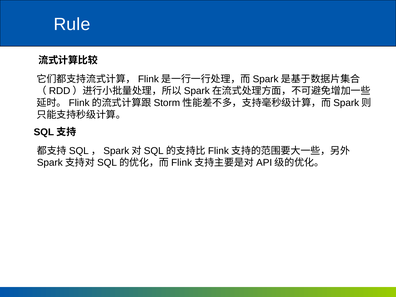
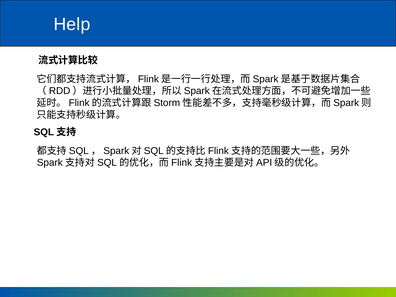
Rule: Rule -> Help (72, 24)
